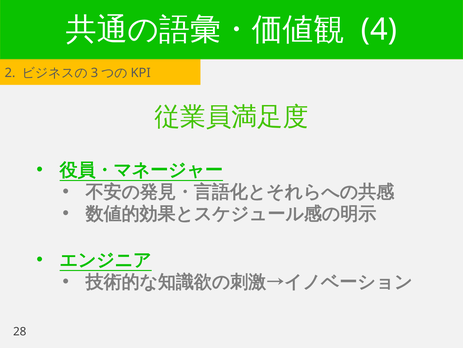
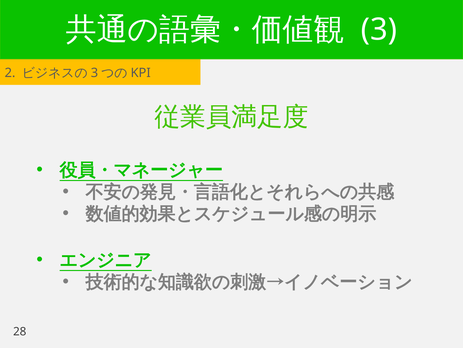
4: 4 -> 3 (379, 30)
